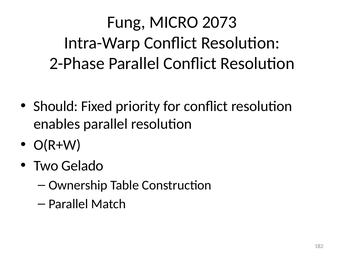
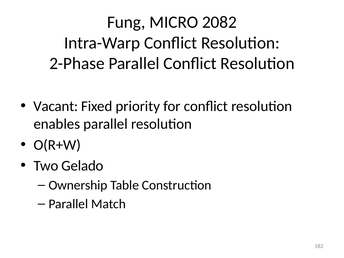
2073: 2073 -> 2082 (219, 22)
Should: Should -> Vacant (56, 106)
